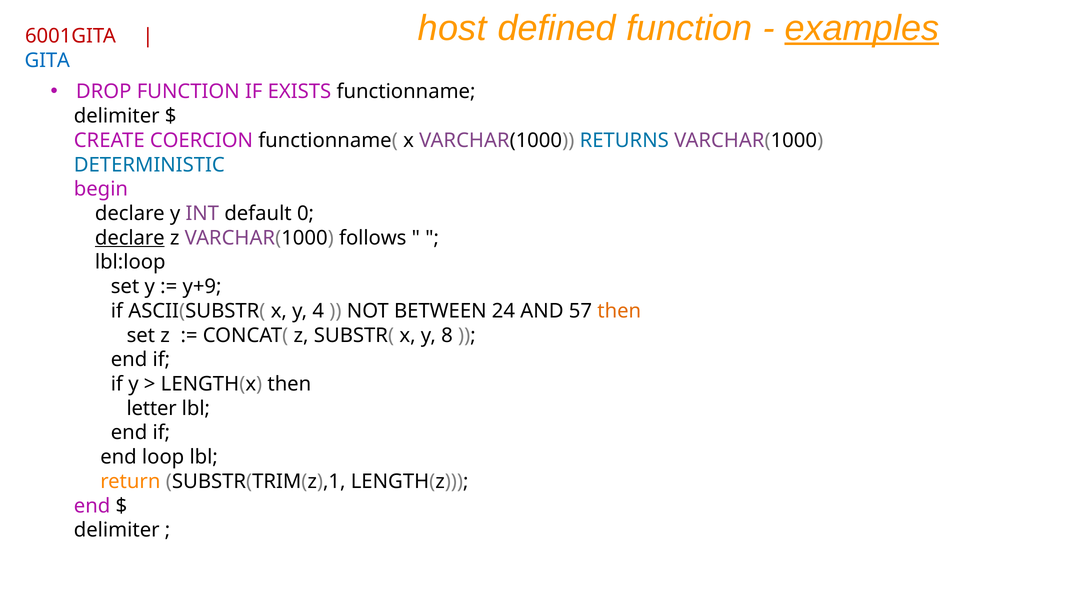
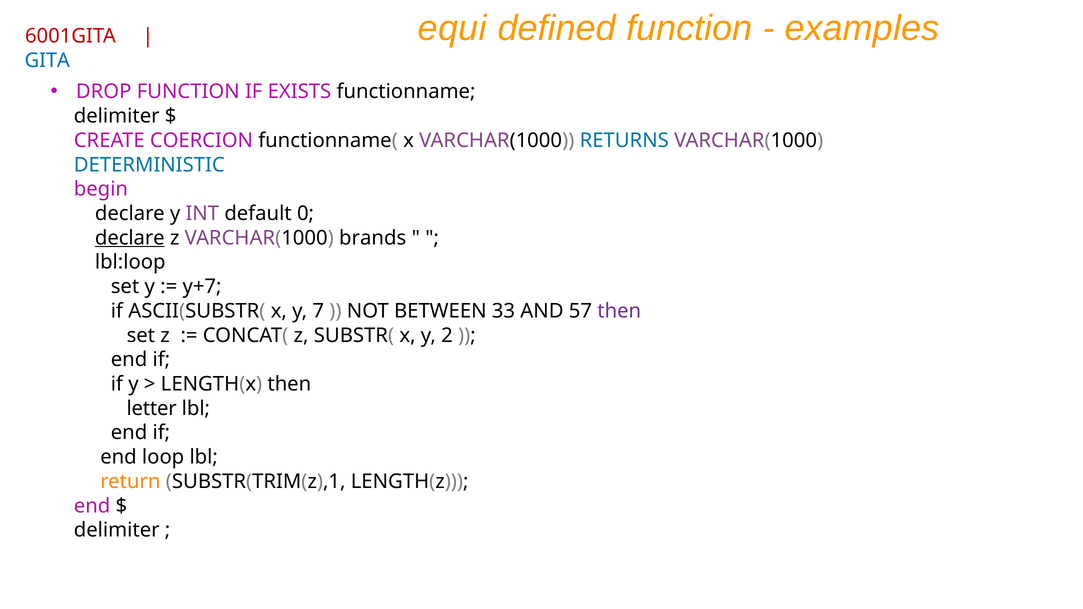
host: host -> equi (452, 28)
examples underline: present -> none (862, 28)
follows: follows -> brands (373, 238)
y+9: y+9 -> y+7 (202, 287)
4: 4 -> 7 (318, 311)
24: 24 -> 33 (503, 311)
then colour: orange -> purple (619, 311)
8: 8 -> 2 (447, 335)
